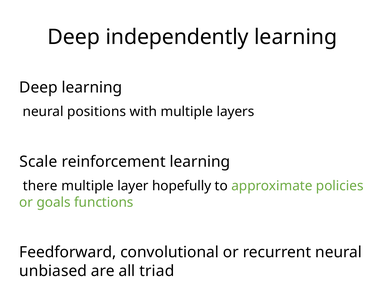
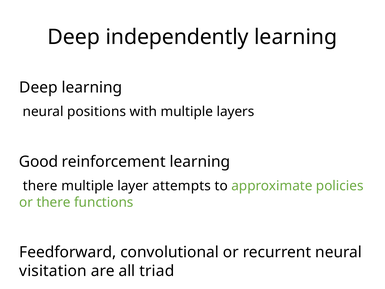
Scale: Scale -> Good (39, 162)
hopefully: hopefully -> attempts (182, 186)
or goals: goals -> there (54, 202)
unbiased: unbiased -> visitation (53, 271)
